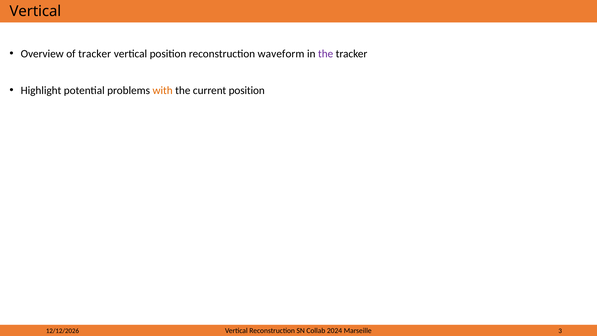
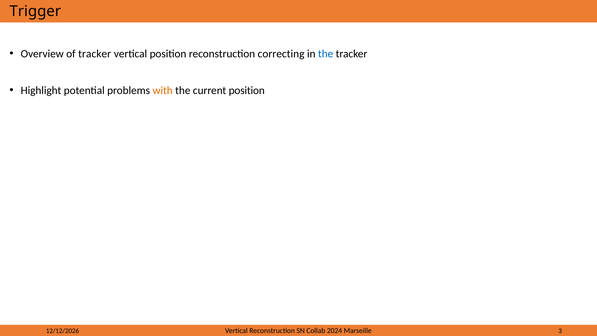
Vertical: Vertical -> Trigger (35, 11)
waveform: waveform -> correcting (281, 54)
the colour: purple -> blue (326, 54)
